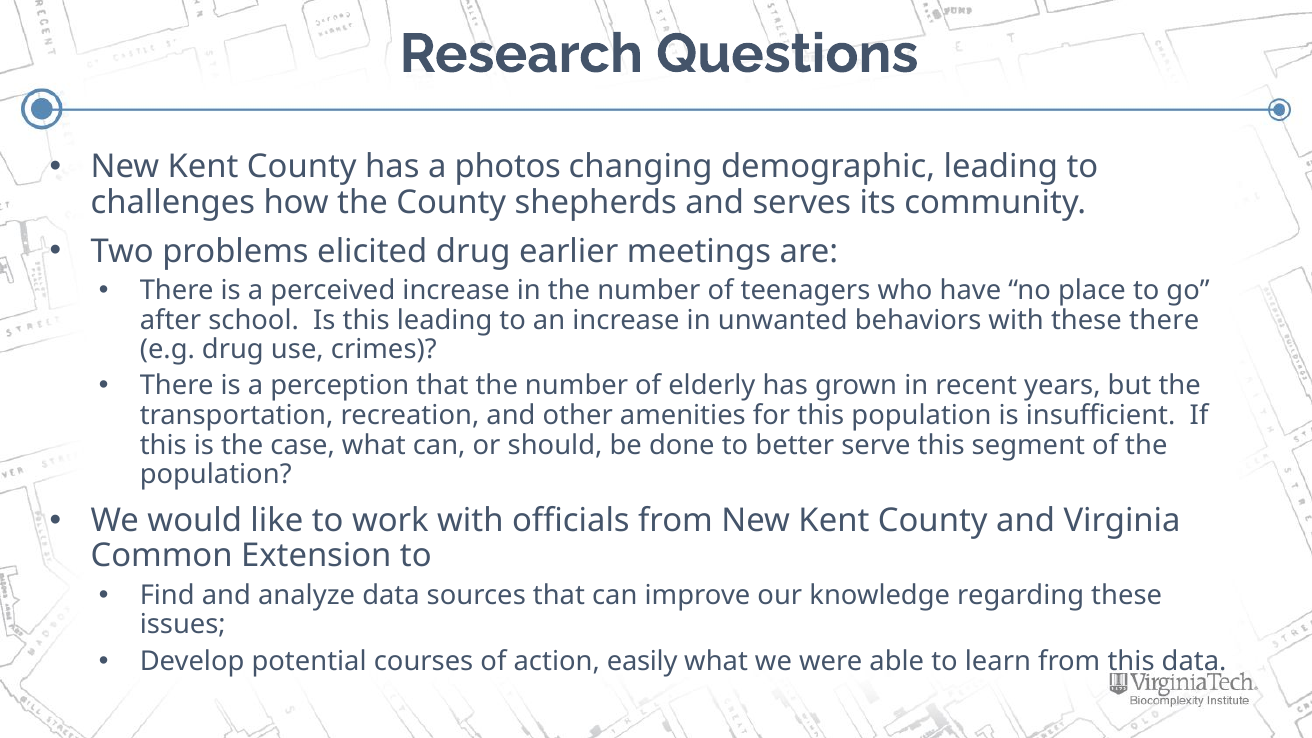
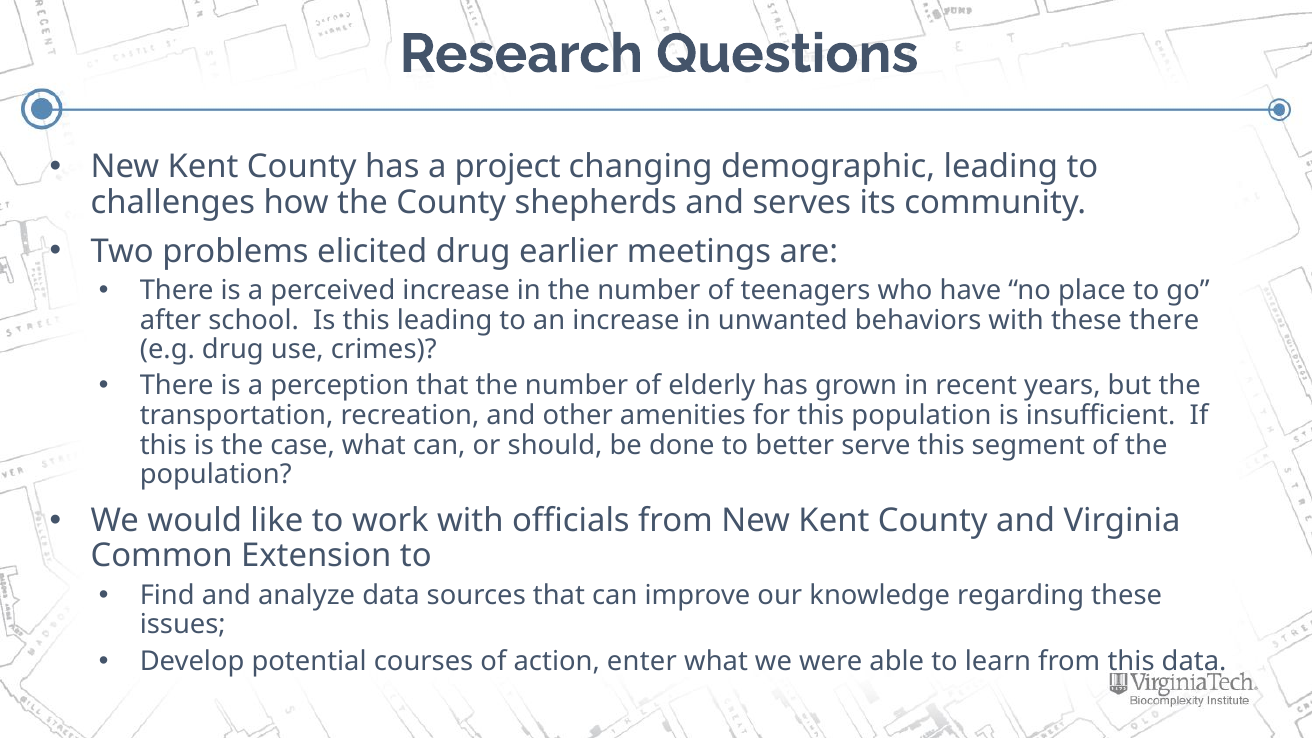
photos: photos -> project (508, 167)
easily: easily -> enter (642, 661)
